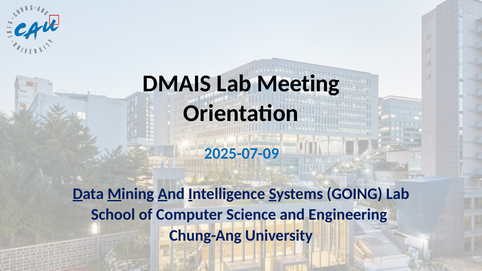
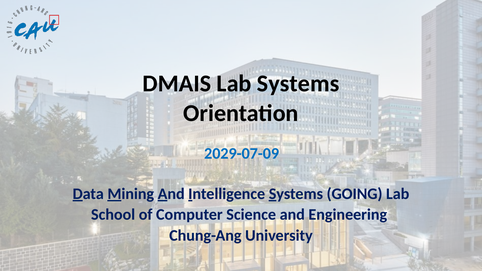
Lab Meeting: Meeting -> Systems (298, 84)
2025-07-09: 2025-07-09 -> 2029-07-09 (242, 154)
